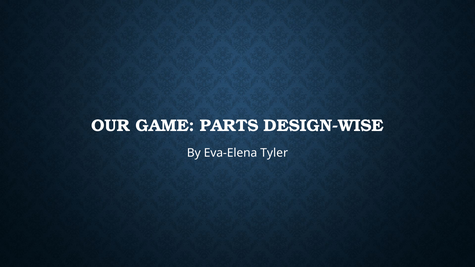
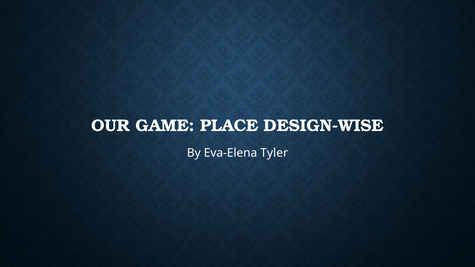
PARTS: PARTS -> PLACE (229, 126)
